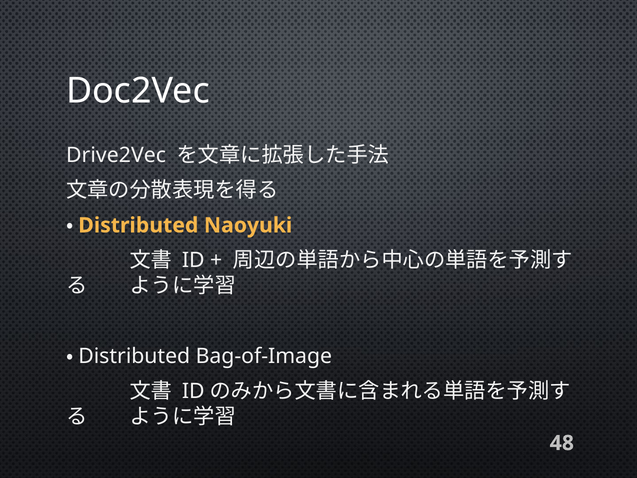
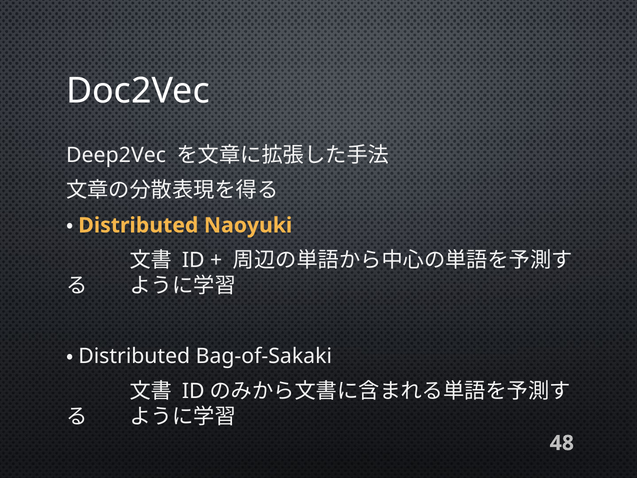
Drive2Vec: Drive2Vec -> Deep2Vec (116, 155)
Bag-of-Image: Bag-of-Image -> Bag-of-Sakaki (264, 356)
